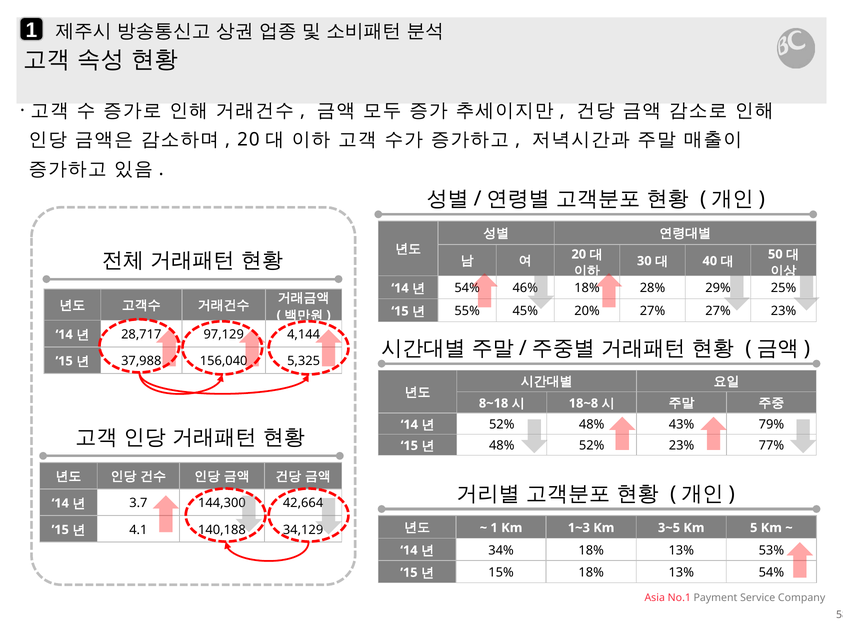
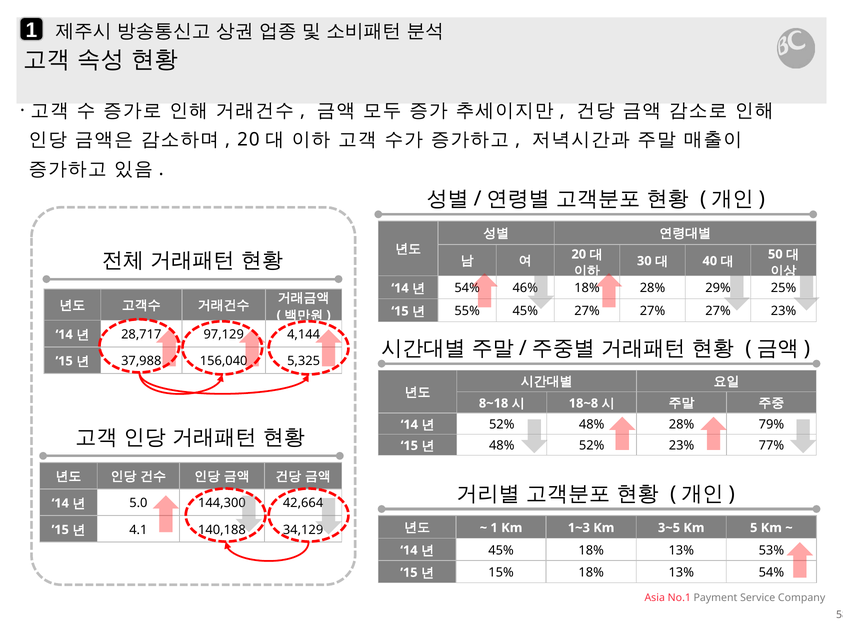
45% 20%: 20% -> 27% (587, 311)
48% 43%: 43% -> 28% (682, 425)
3.7: 3.7 -> 5.0 (138, 503)
34%: 34% -> 45% (501, 551)
